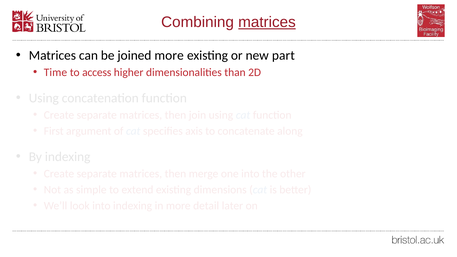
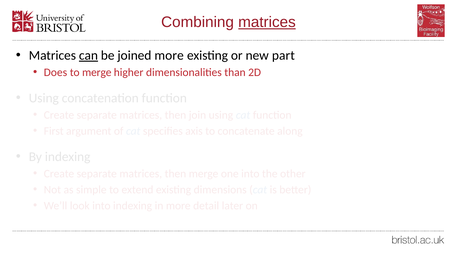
can underline: none -> present (88, 55)
Time: Time -> Does (56, 72)
to access: access -> merge (97, 72)
